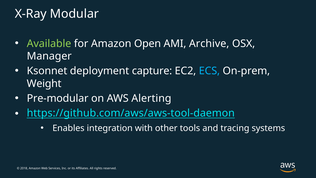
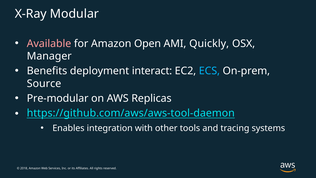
Available colour: light green -> pink (49, 44)
Archive: Archive -> Quickly (209, 44)
Ksonnet: Ksonnet -> Benefits (47, 71)
capture: capture -> interact (152, 71)
Weight: Weight -> Source (44, 84)
Alerting: Alerting -> Replicas (151, 98)
